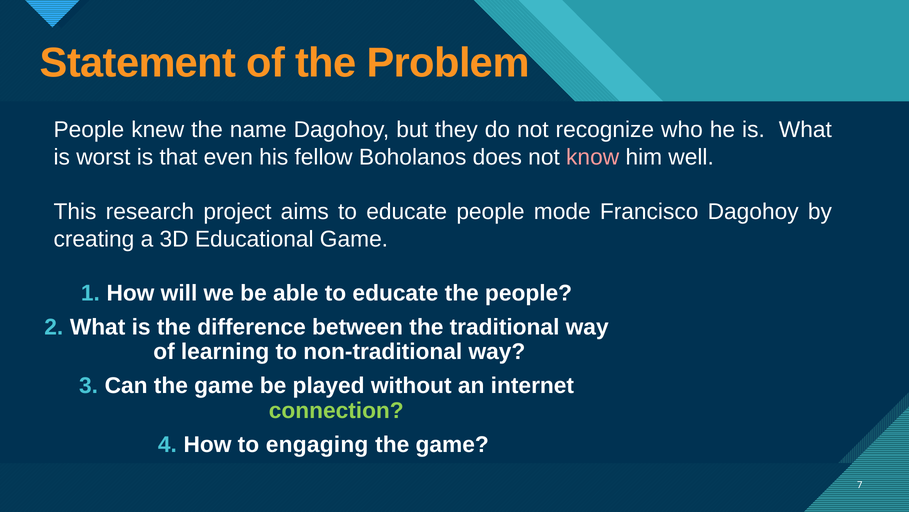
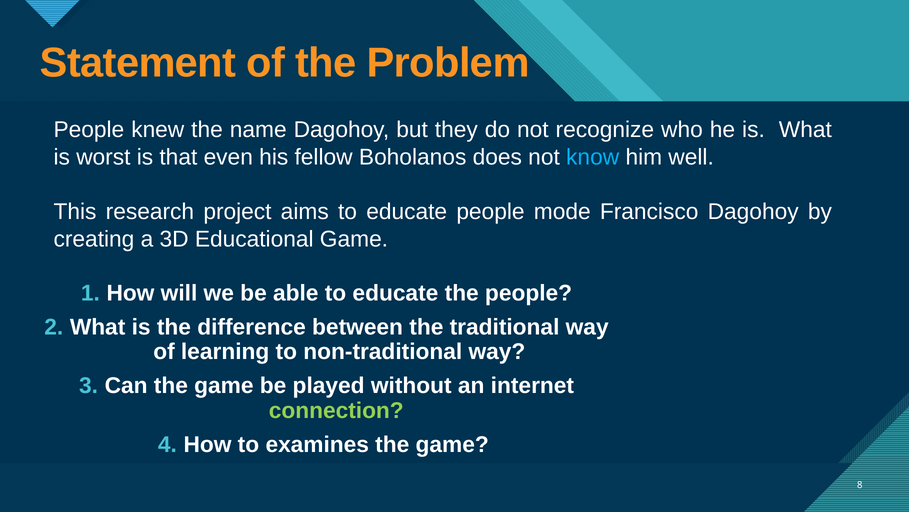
know colour: pink -> light blue (593, 157)
engaging: engaging -> examines (317, 444)
7: 7 -> 8 (860, 484)
